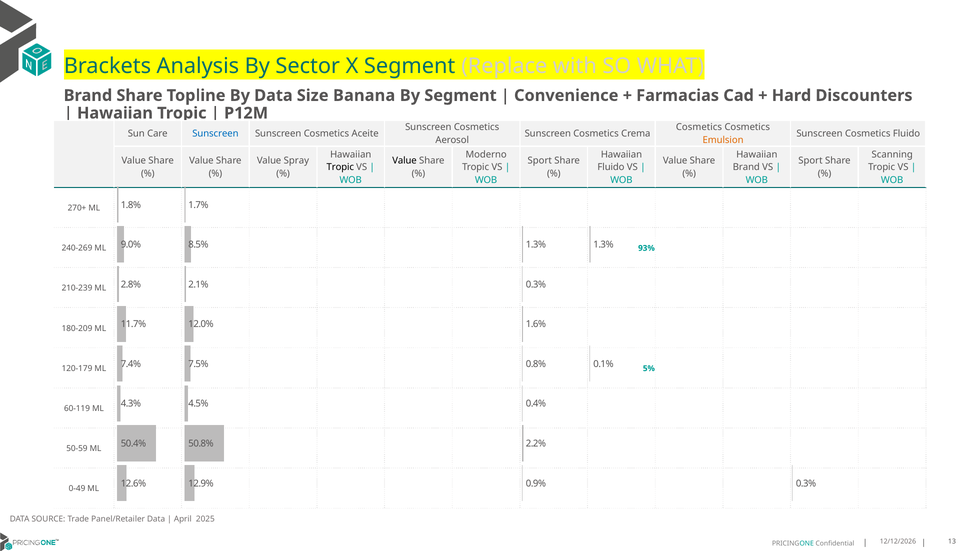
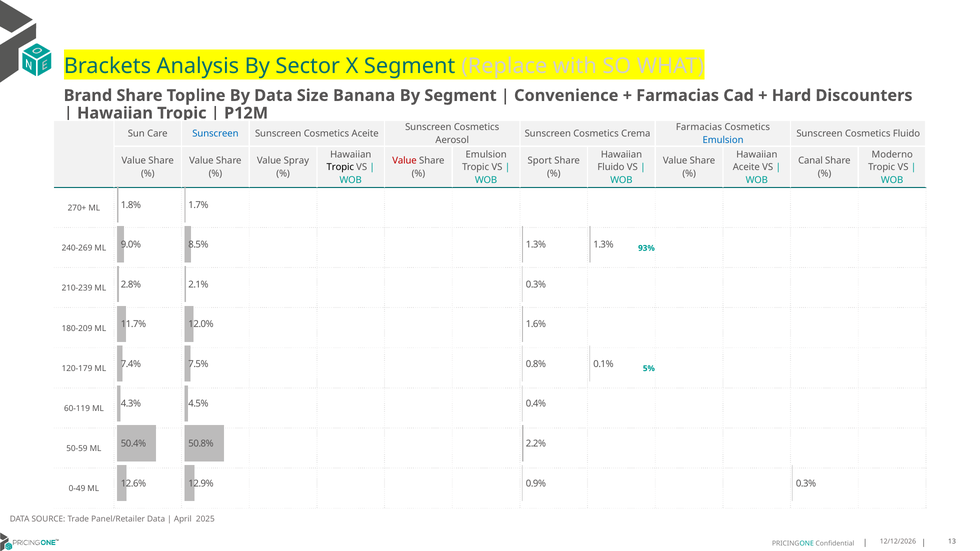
Cosmetics: Cosmetics -> Farmacias (699, 127)
Emulsion colour: orange -> blue (723, 140)
Moderno: Moderno -> Emulsion (486, 154)
Scanning: Scanning -> Moderno (892, 154)
Value colour: black -> red (404, 161)
Sport: Sport -> Canal (811, 161)
Brand: Brand -> Aceite (746, 167)
